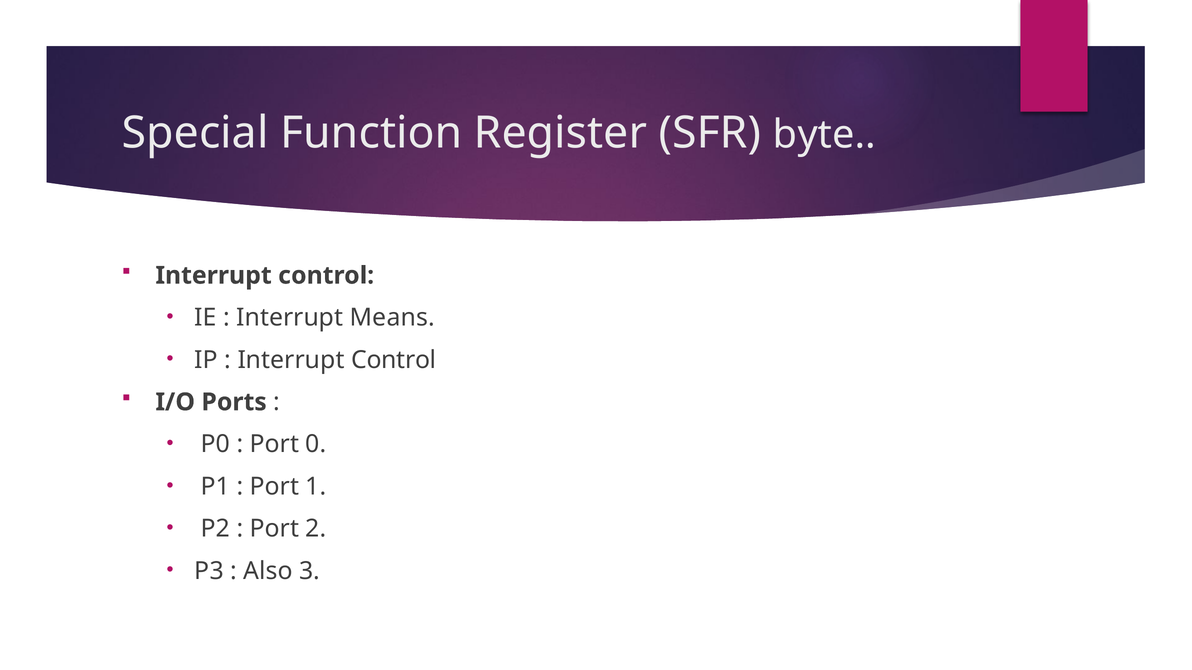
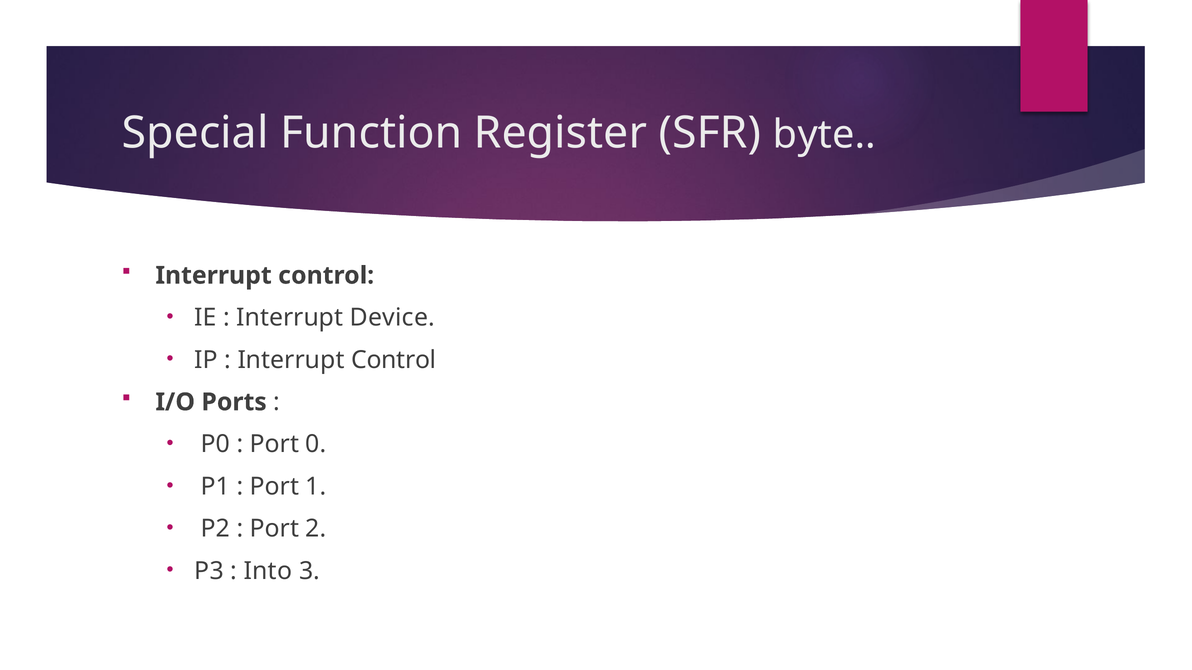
Means: Means -> Device (392, 318)
Also: Also -> Into (268, 571)
